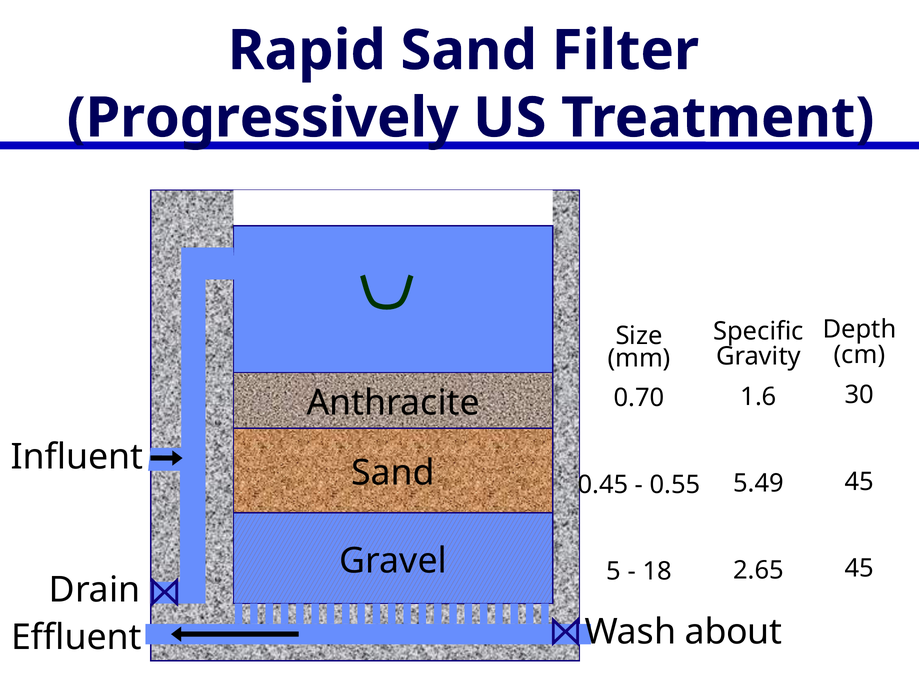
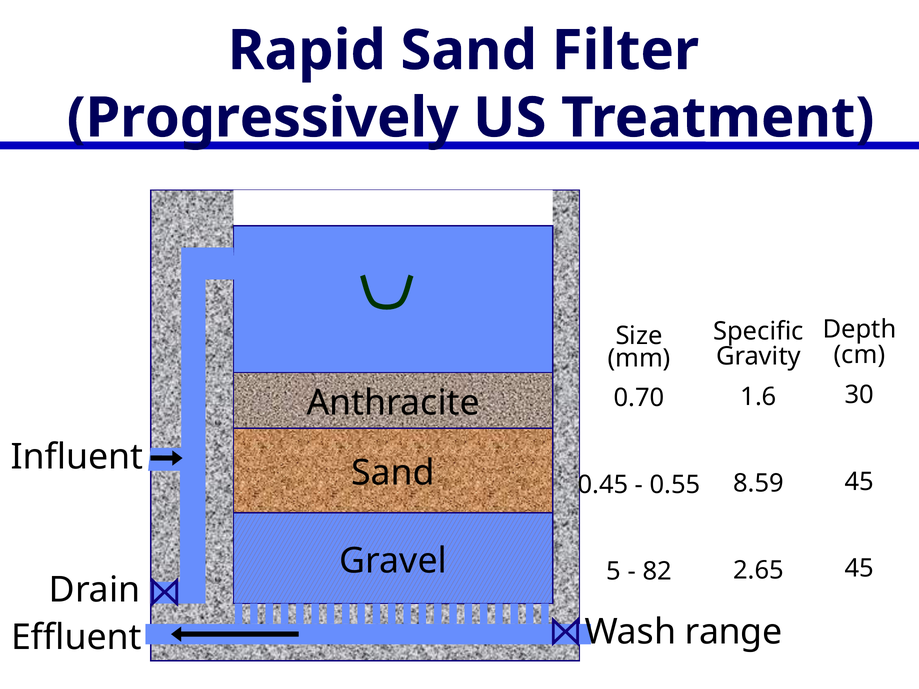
5.49: 5.49 -> 8.59 (758, 484)
18: 18 -> 82 (657, 572)
about: about -> range (733, 632)
